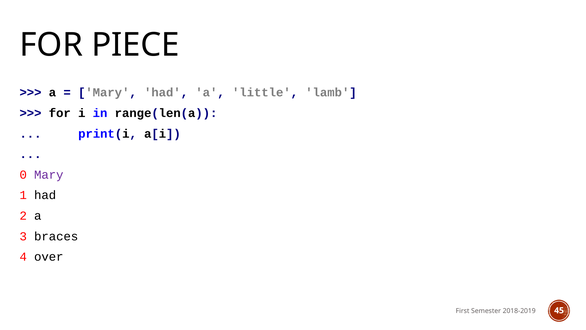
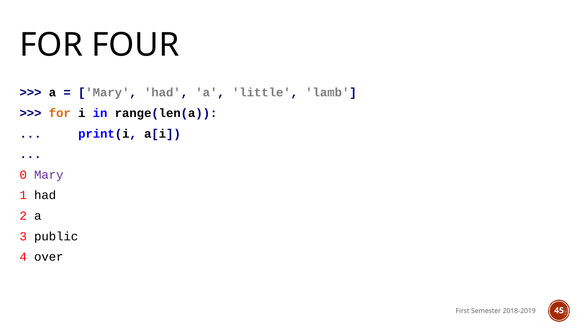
PIECE: PIECE -> FOUR (135, 45)
for colour: black -> orange (60, 113)
braces: braces -> public (56, 236)
